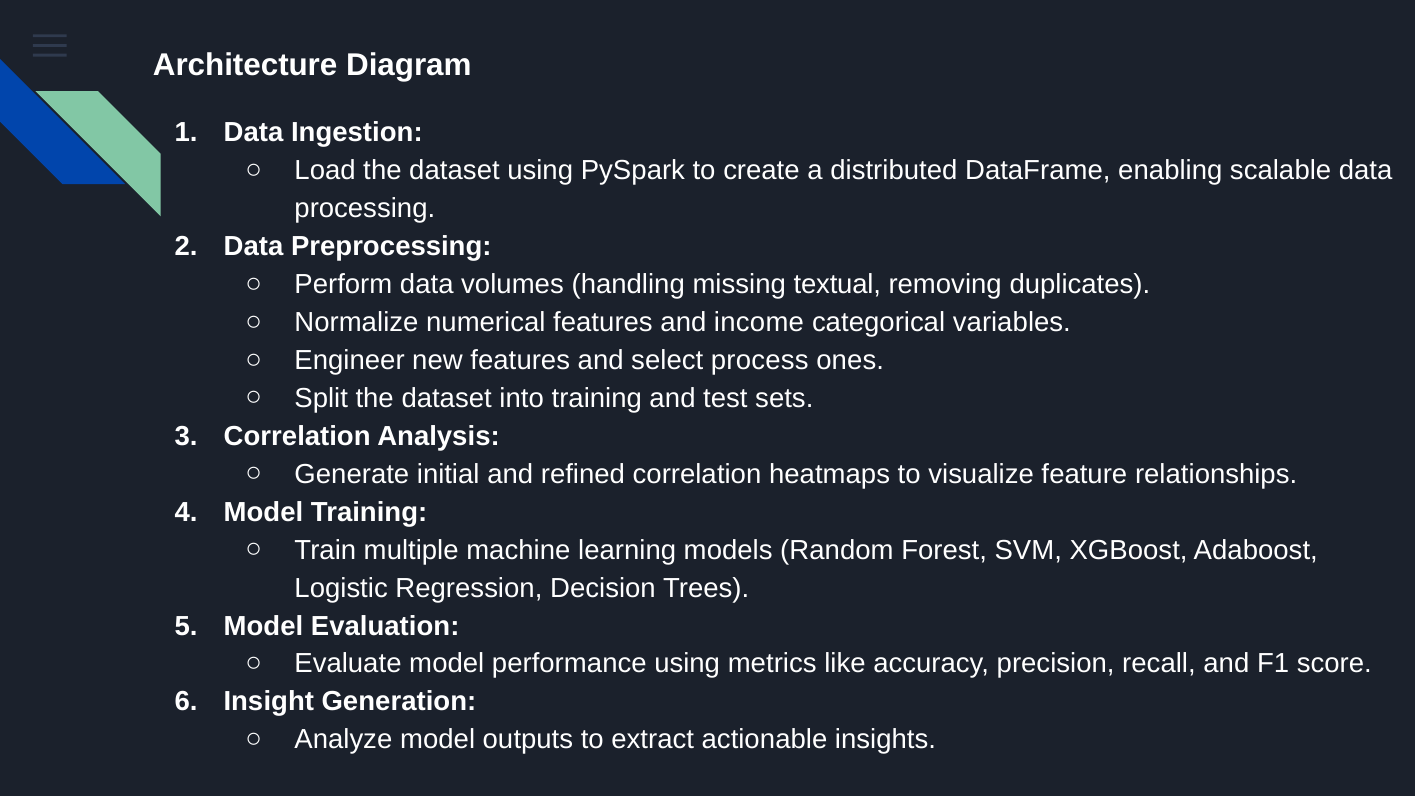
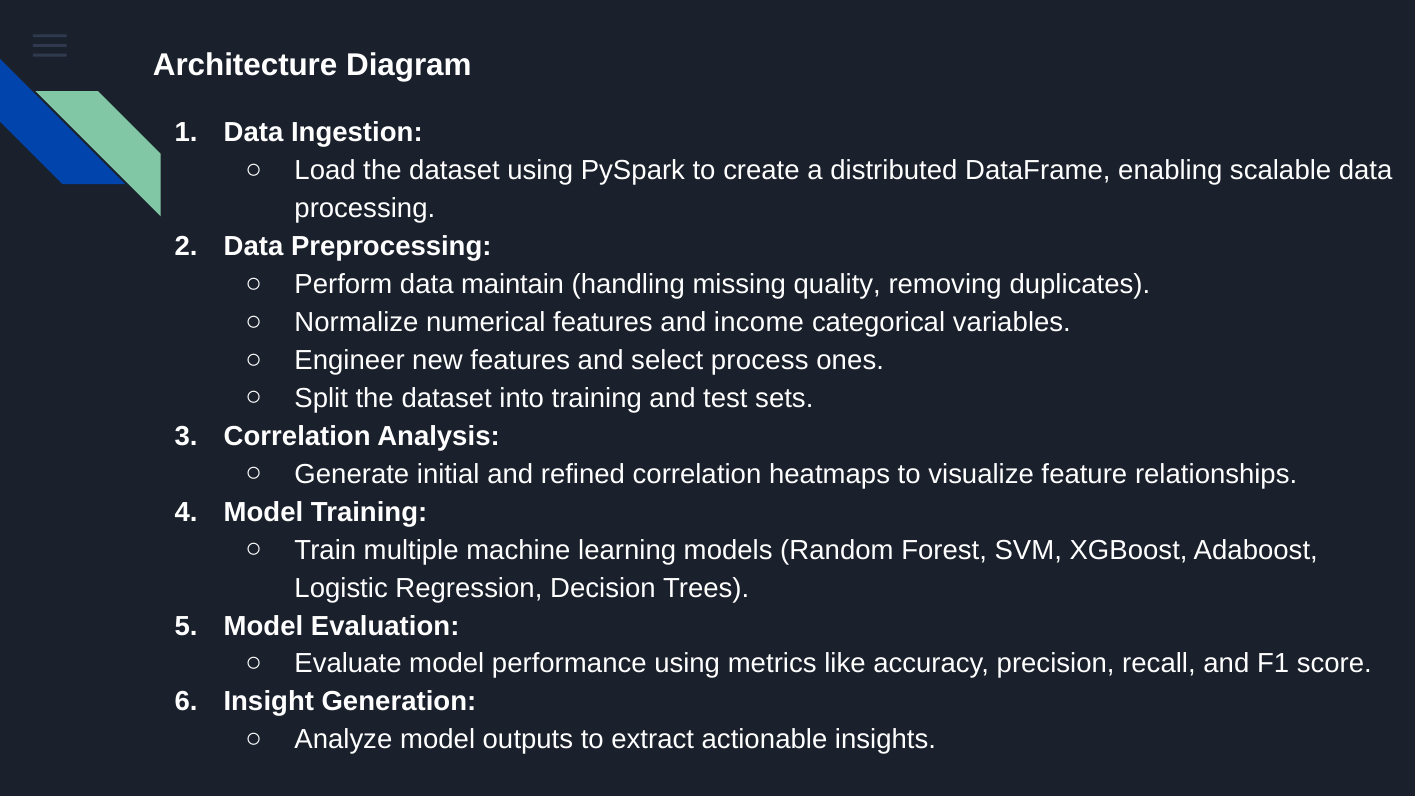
volumes: volumes -> maintain (513, 285)
textual: textual -> quality (837, 285)
